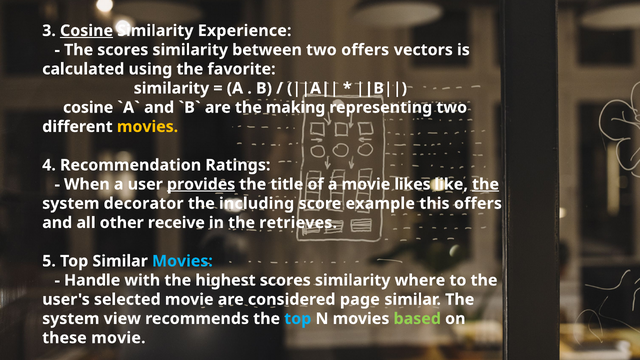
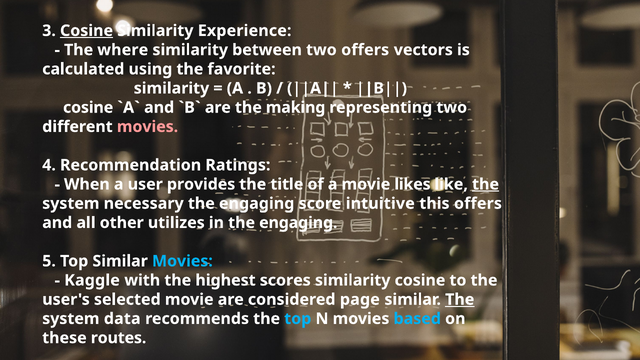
The scores: scores -> where (123, 50)
movies colour: yellow -> pink (148, 127)
provides underline: present -> none (201, 184)
decorator: decorator -> necessary (144, 203)
including: including -> engaging (257, 203)
example: example -> intuitive (380, 203)
receive: receive -> utilizes (176, 223)
in the retrieves: retrieves -> engaging (298, 223)
Handle: Handle -> Kaggle (92, 280)
similarity where: where -> cosine (420, 280)
The underline: none -> present (460, 299)
view: view -> data (122, 319)
based colour: light green -> light blue (417, 319)
these movie: movie -> routes (119, 338)
